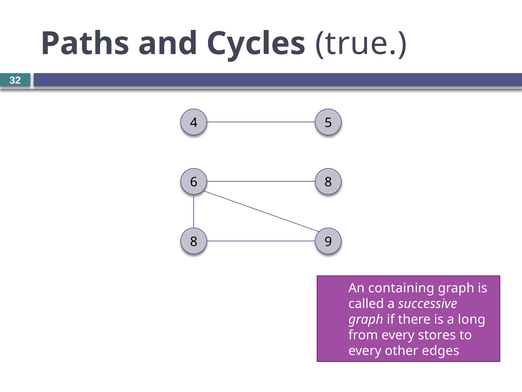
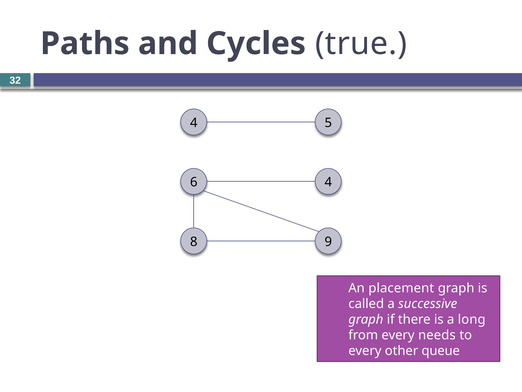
6 8: 8 -> 4 (328, 182)
containing: containing -> placement (401, 288)
stores: stores -> needs (437, 335)
edges: edges -> queue (441, 351)
